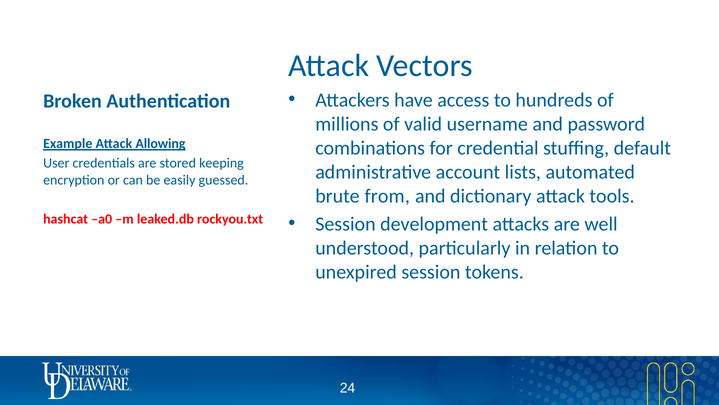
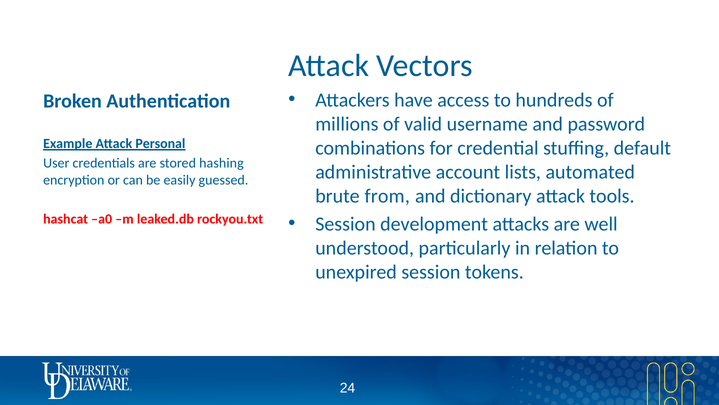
Allowing: Allowing -> Personal (160, 143)
keeping: keeping -> hashing (221, 163)
